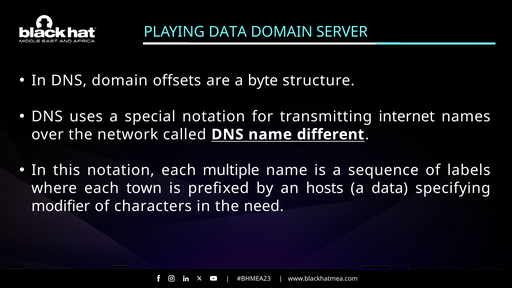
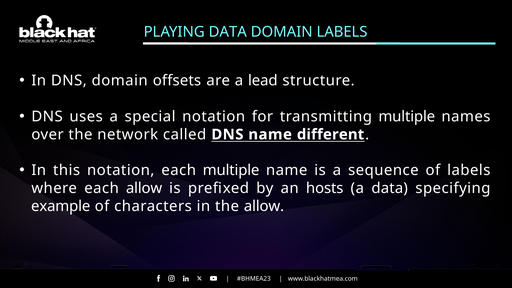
DOMAIN SERVER: SERVER -> LABELS (342, 32)
byte: byte -> lead (263, 81)
transmitting internet: internet -> multiple (407, 117)
each town: town -> allow (144, 188)
modifier: modifier -> example (61, 206)
the need: need -> allow (264, 206)
